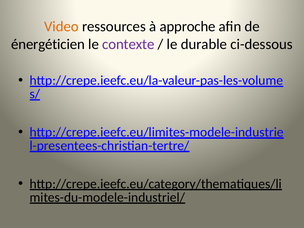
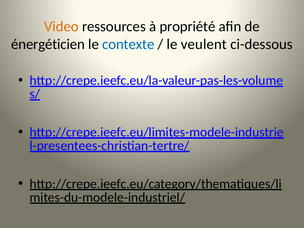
approche: approche -> propriété (188, 27)
contexte colour: purple -> blue (128, 44)
durable: durable -> veulent (204, 44)
